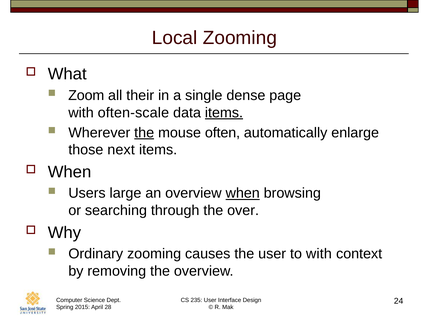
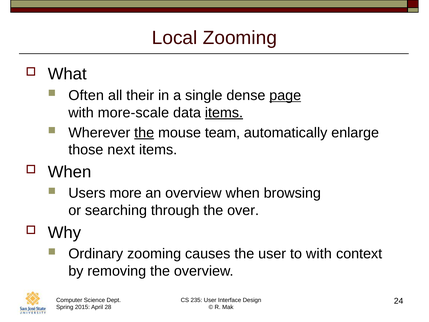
Zoom: Zoom -> Often (86, 95)
page underline: none -> present (285, 95)
often-scale: often-scale -> more-scale (133, 113)
often: often -> team (223, 133)
large: large -> more (126, 193)
when underline: present -> none (243, 193)
